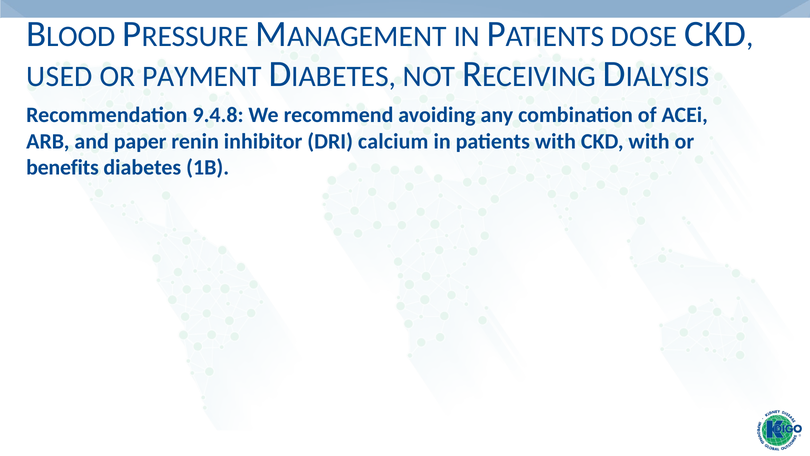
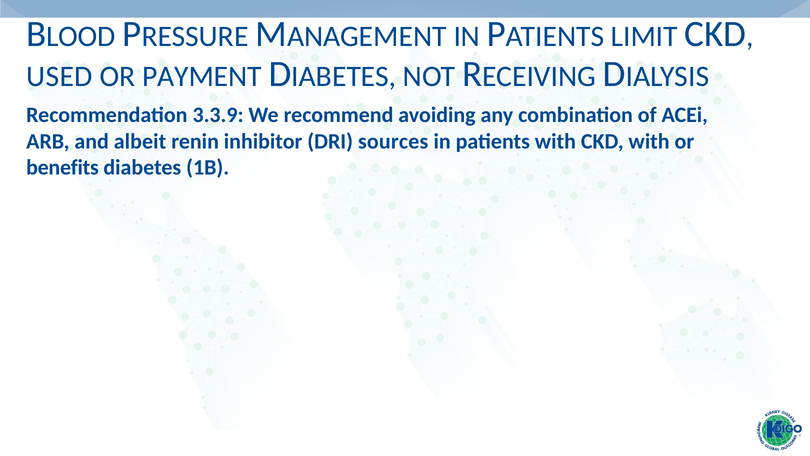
DOSE: DOSE -> LIMIT (644, 36)
9.4.8: 9.4.8 -> 3.3.9 (218, 115)
paper: paper -> albeit (140, 141)
calcium: calcium -> sources (393, 141)
